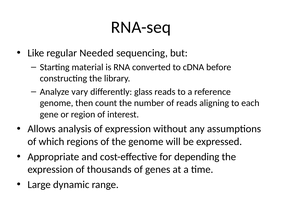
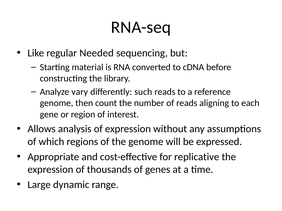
glass: glass -> such (143, 92)
depending: depending -> replicative (197, 157)
